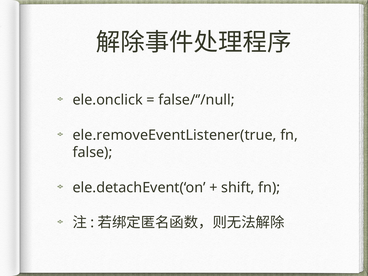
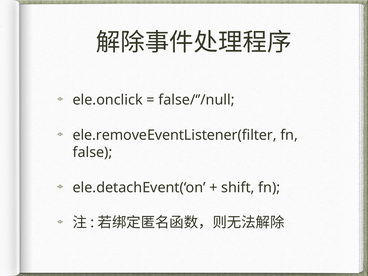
ele.removeEventListener(true: ele.removeEventListener(true -> ele.removeEventListener(filter (175, 135)
